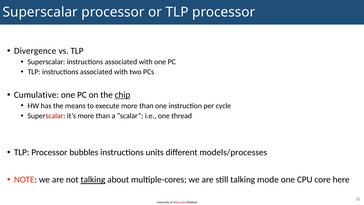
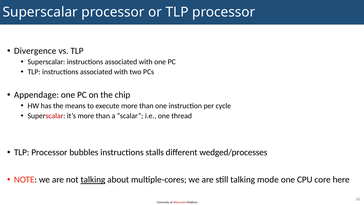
Cumulative: Cumulative -> Appendage (36, 95)
chip underline: present -> none (123, 95)
units: units -> stalls (155, 152)
models/processes: models/processes -> wedged/processes (233, 152)
